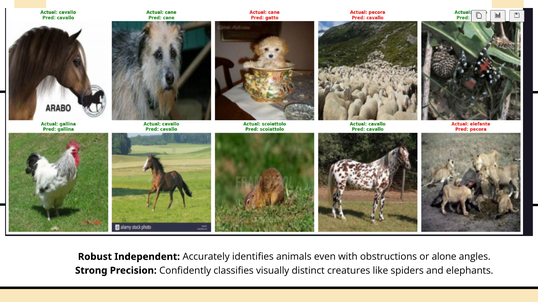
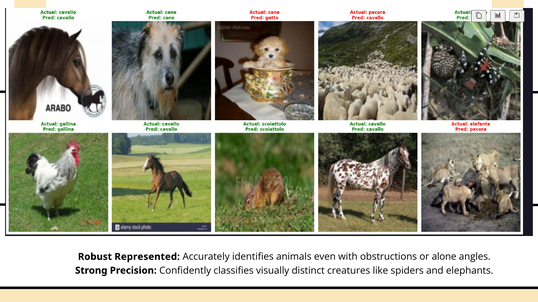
Independent: Independent -> Represented (147, 257)
